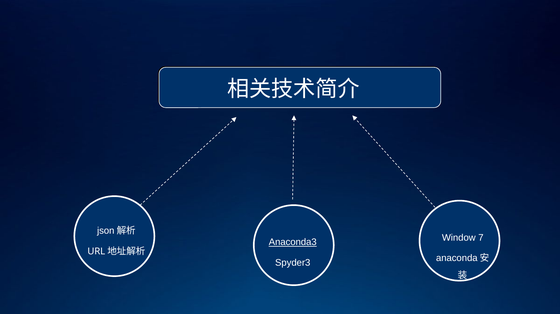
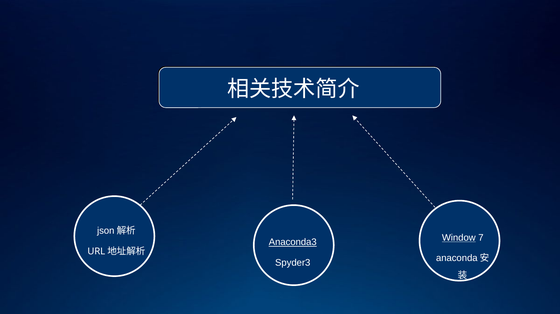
Window underline: none -> present (459, 237)
